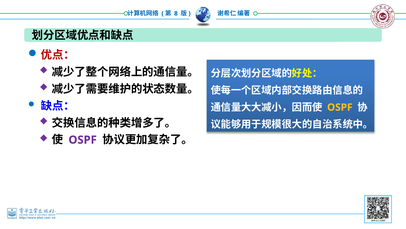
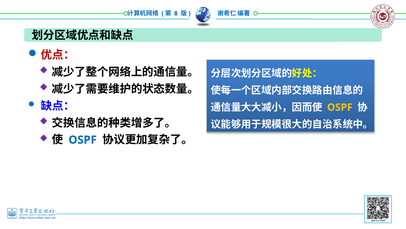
OSPF colour: purple -> blue (83, 140)
